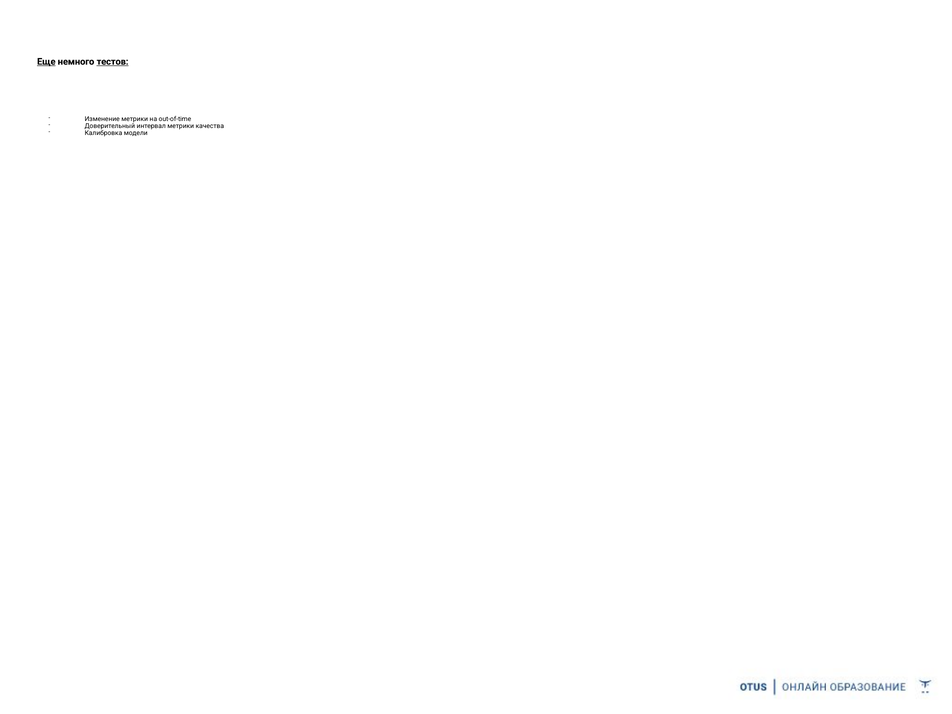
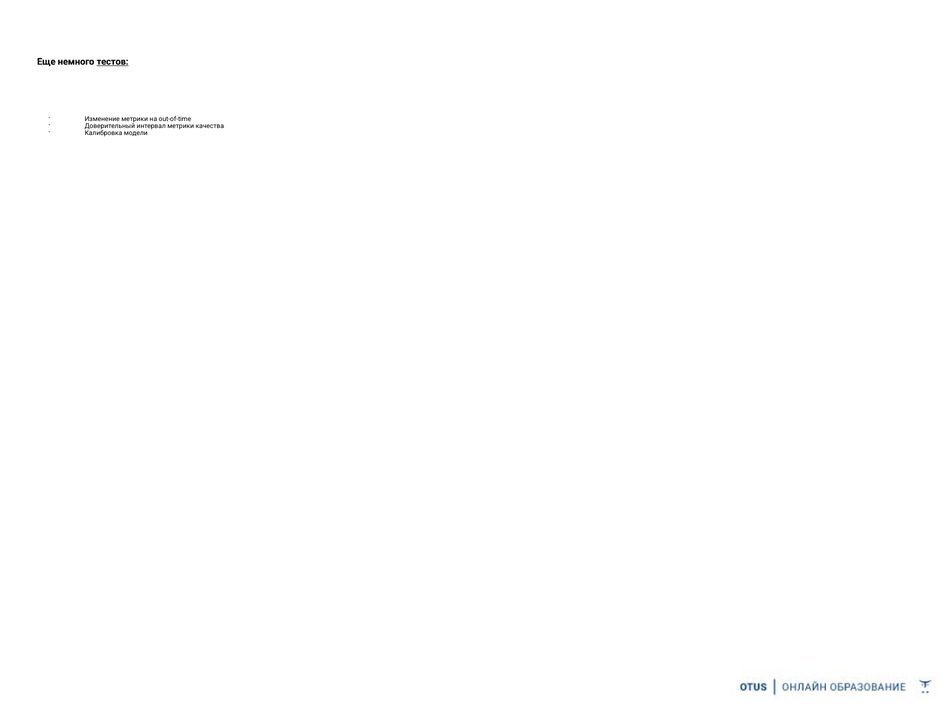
Еще underline: present -> none (46, 62)
